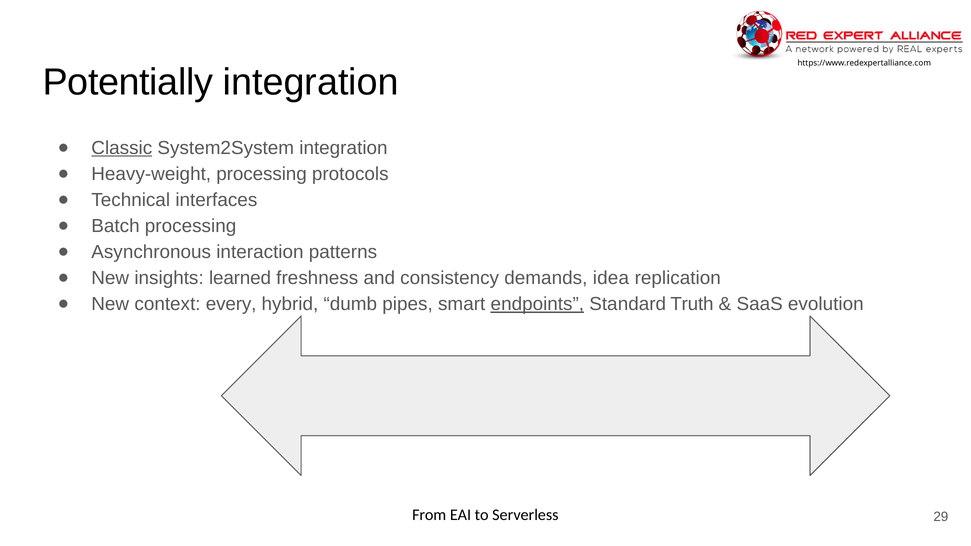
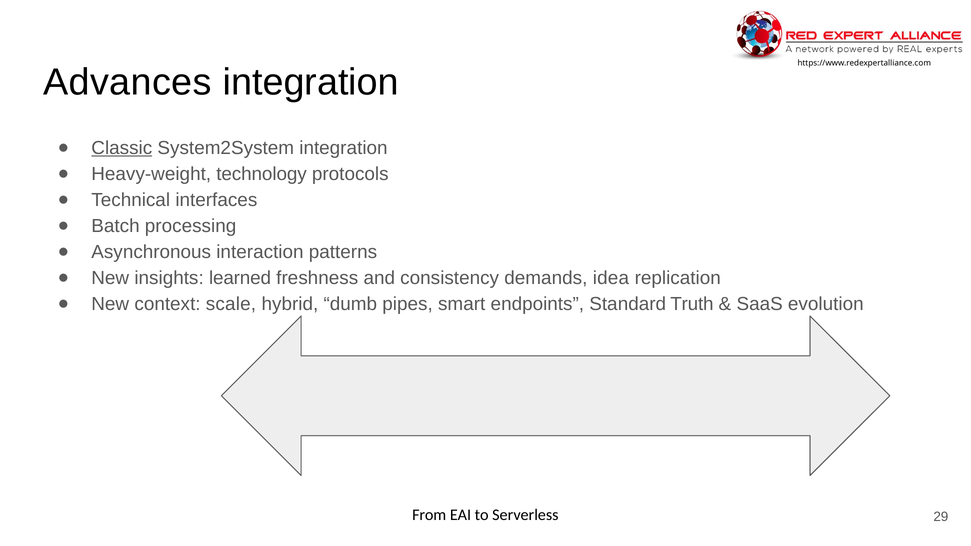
Potentially: Potentially -> Advances (127, 82)
Heavy-weight processing: processing -> technology (262, 174)
every: every -> scale (231, 304)
endpoints underline: present -> none (537, 304)
